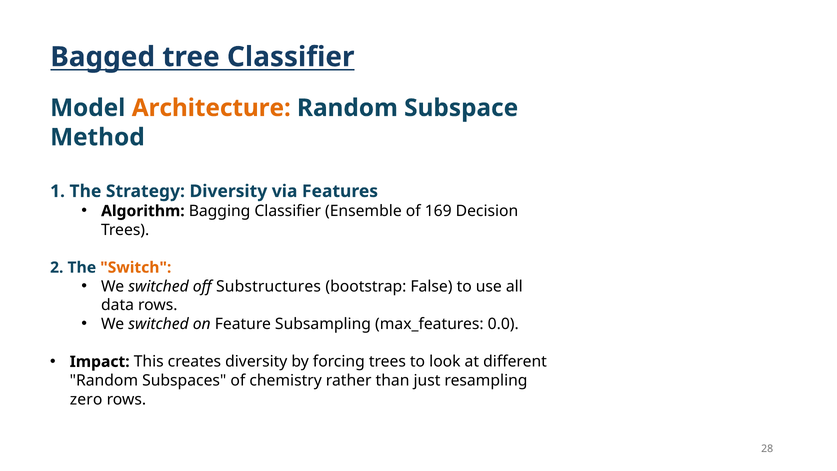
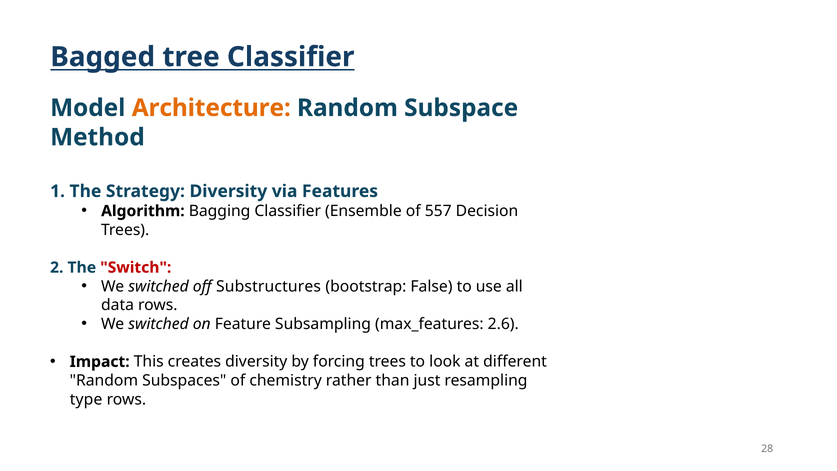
169: 169 -> 557 (438, 211)
Switch colour: orange -> red (136, 267)
0.0: 0.0 -> 2.6 (503, 324)
zero: zero -> type (86, 399)
